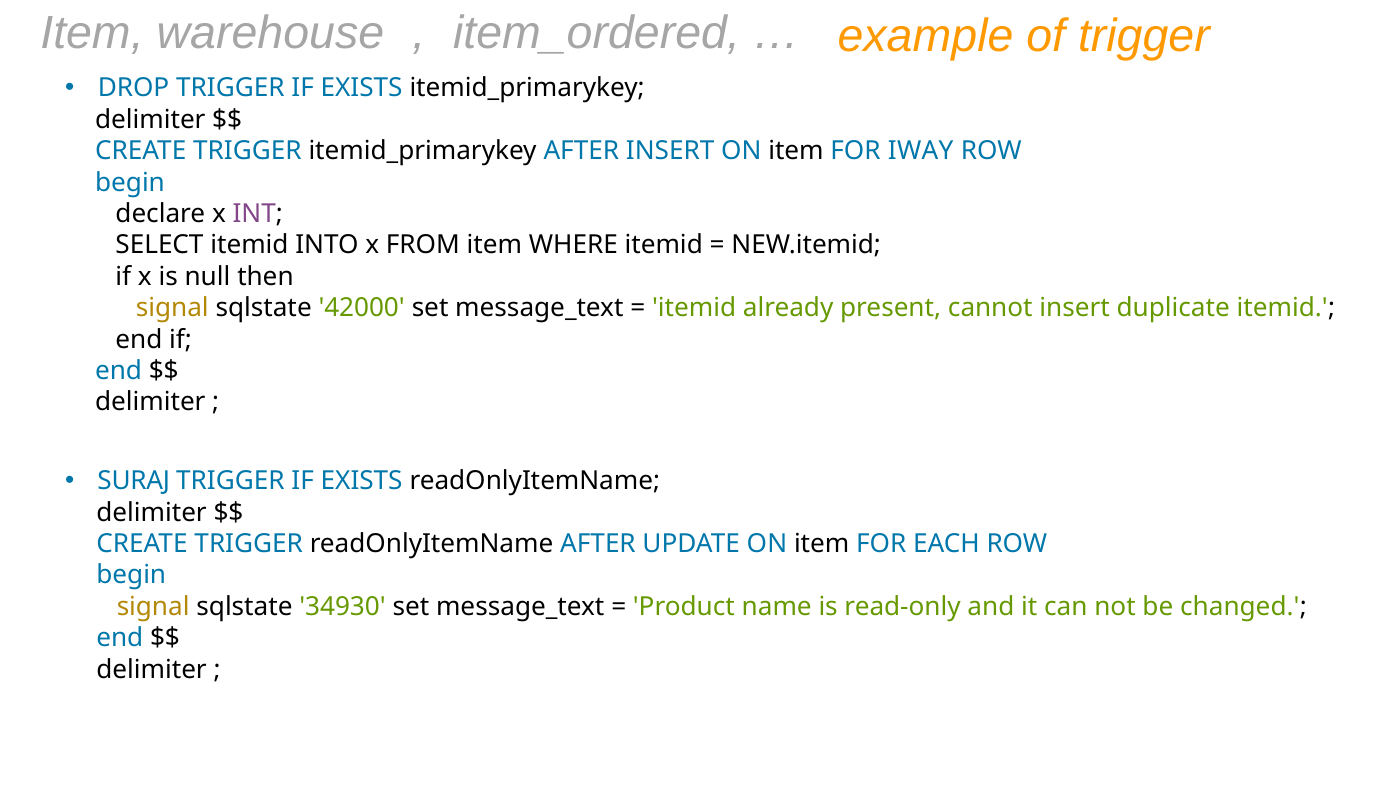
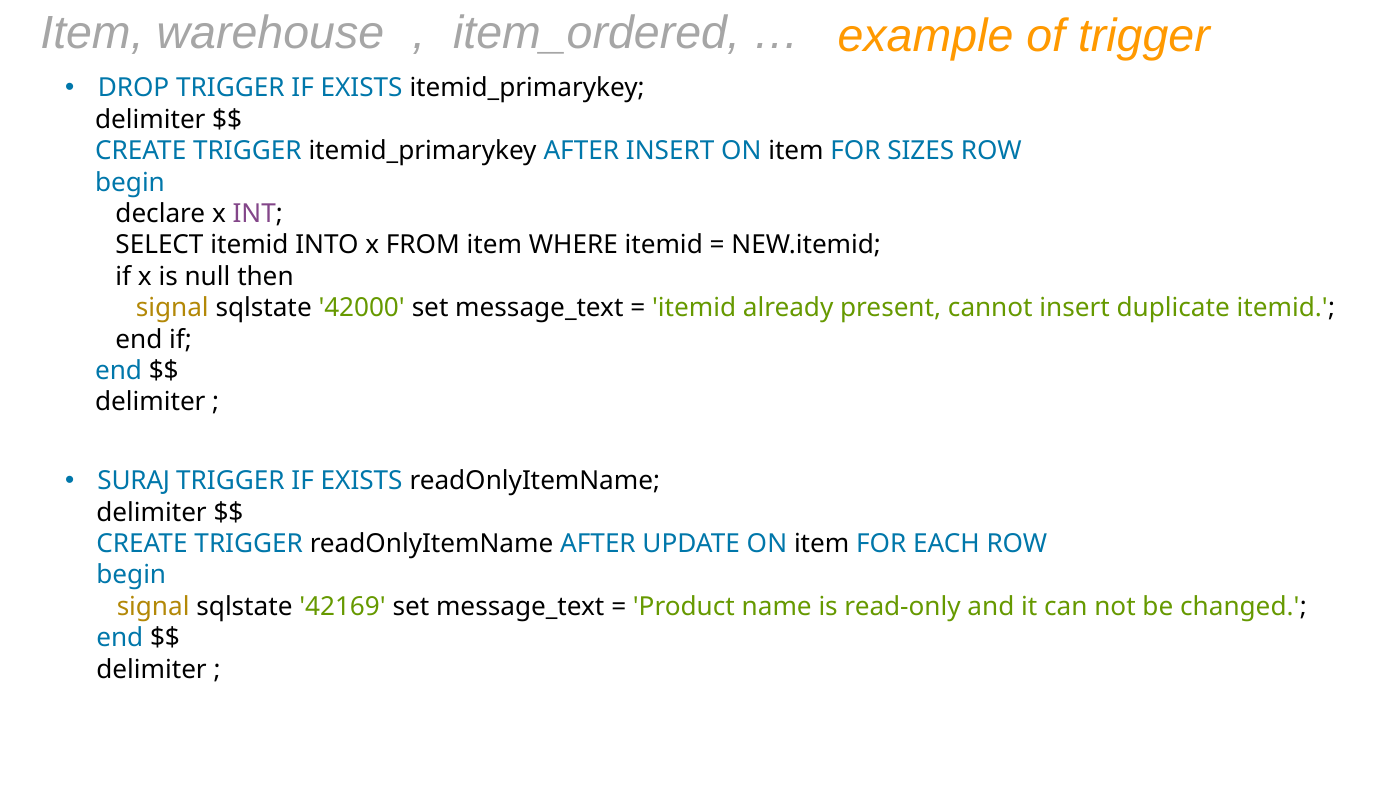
IWAY: IWAY -> SIZES (921, 151)
34930: 34930 -> 42169 (343, 606)
